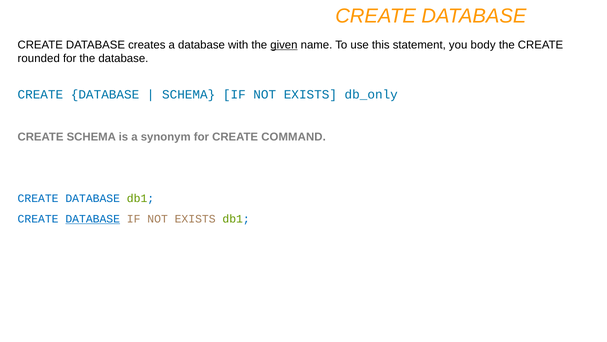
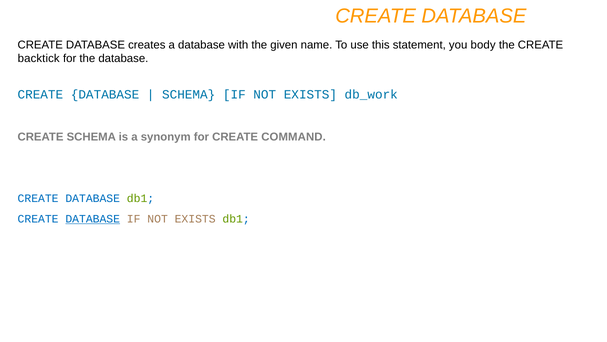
given underline: present -> none (284, 45)
rounded: rounded -> backtick (39, 59)
db_only: db_only -> db_work (371, 94)
